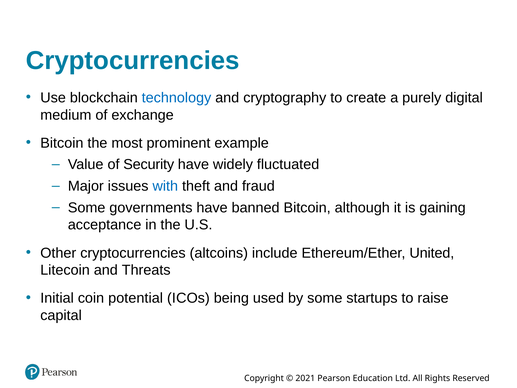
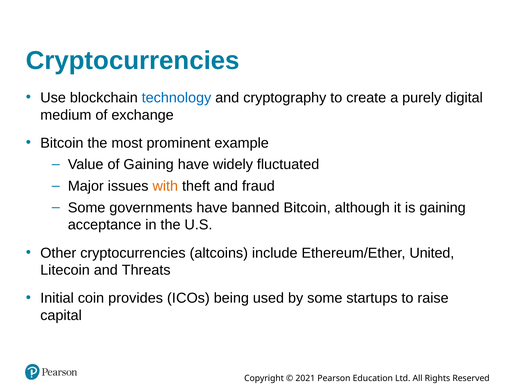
of Security: Security -> Gaining (149, 164)
with colour: blue -> orange (165, 186)
potential: potential -> provides (136, 298)
